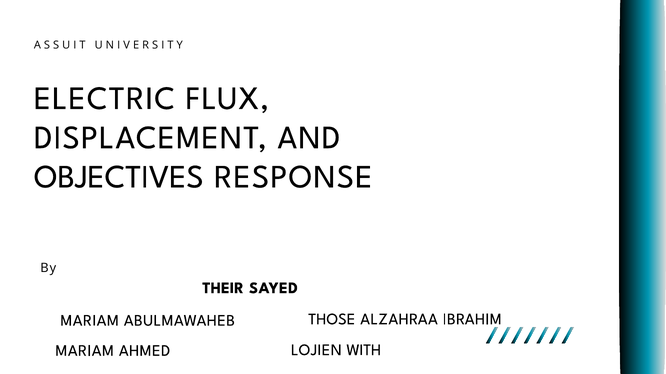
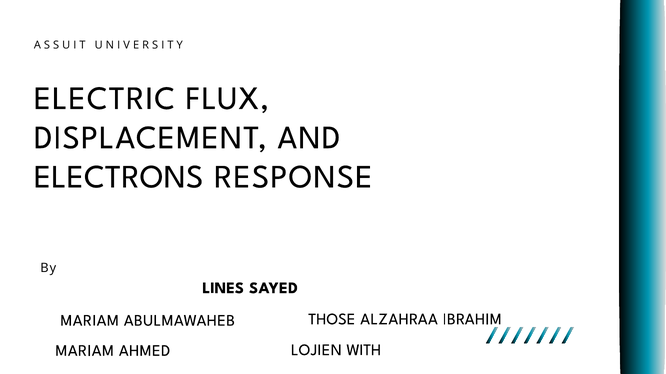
OBJECTIVES: OBJECTIVES -> ELECTRONS (119, 177)
THEIR: THEIR -> LINES (223, 288)
